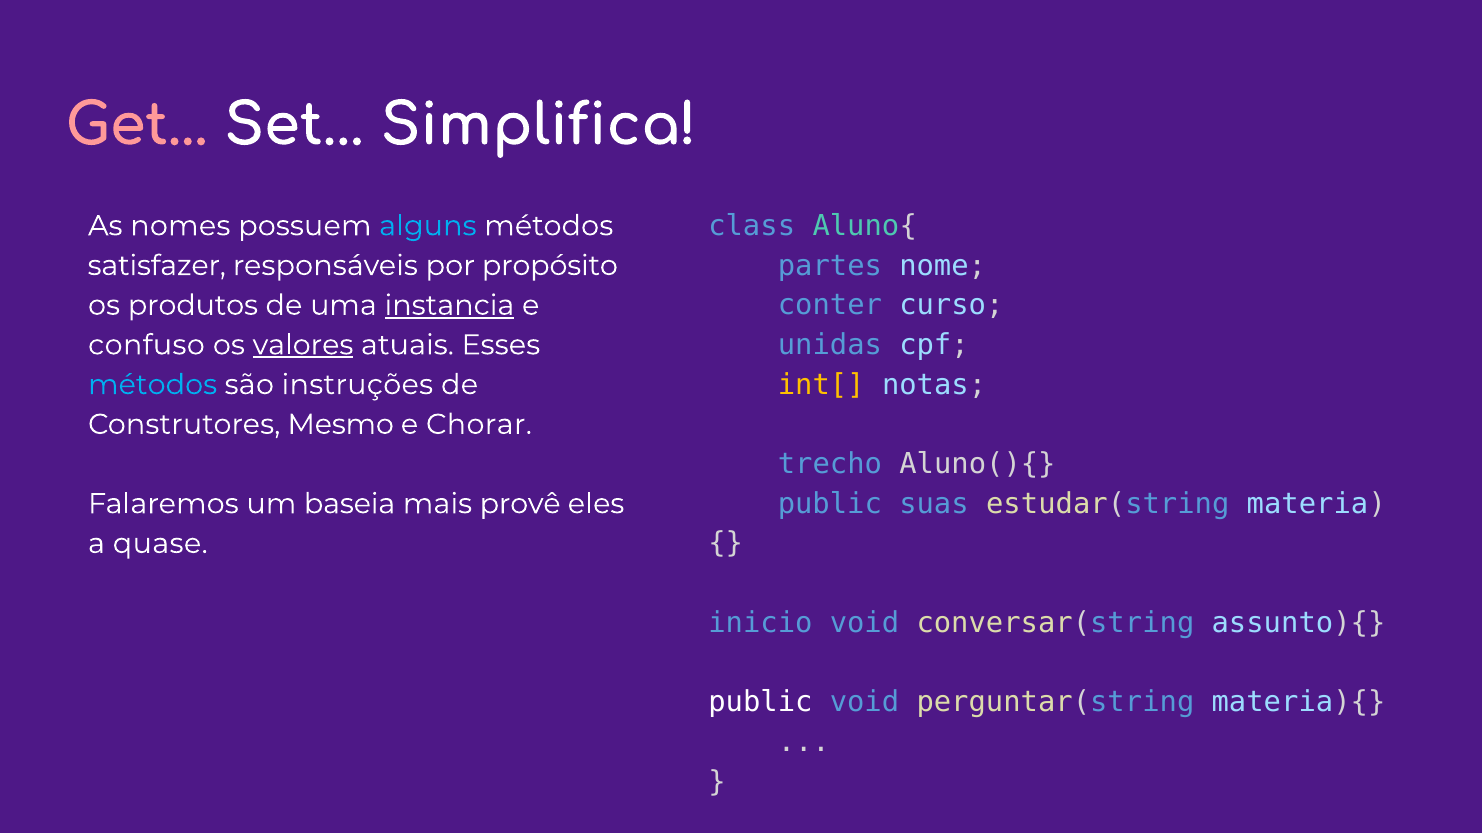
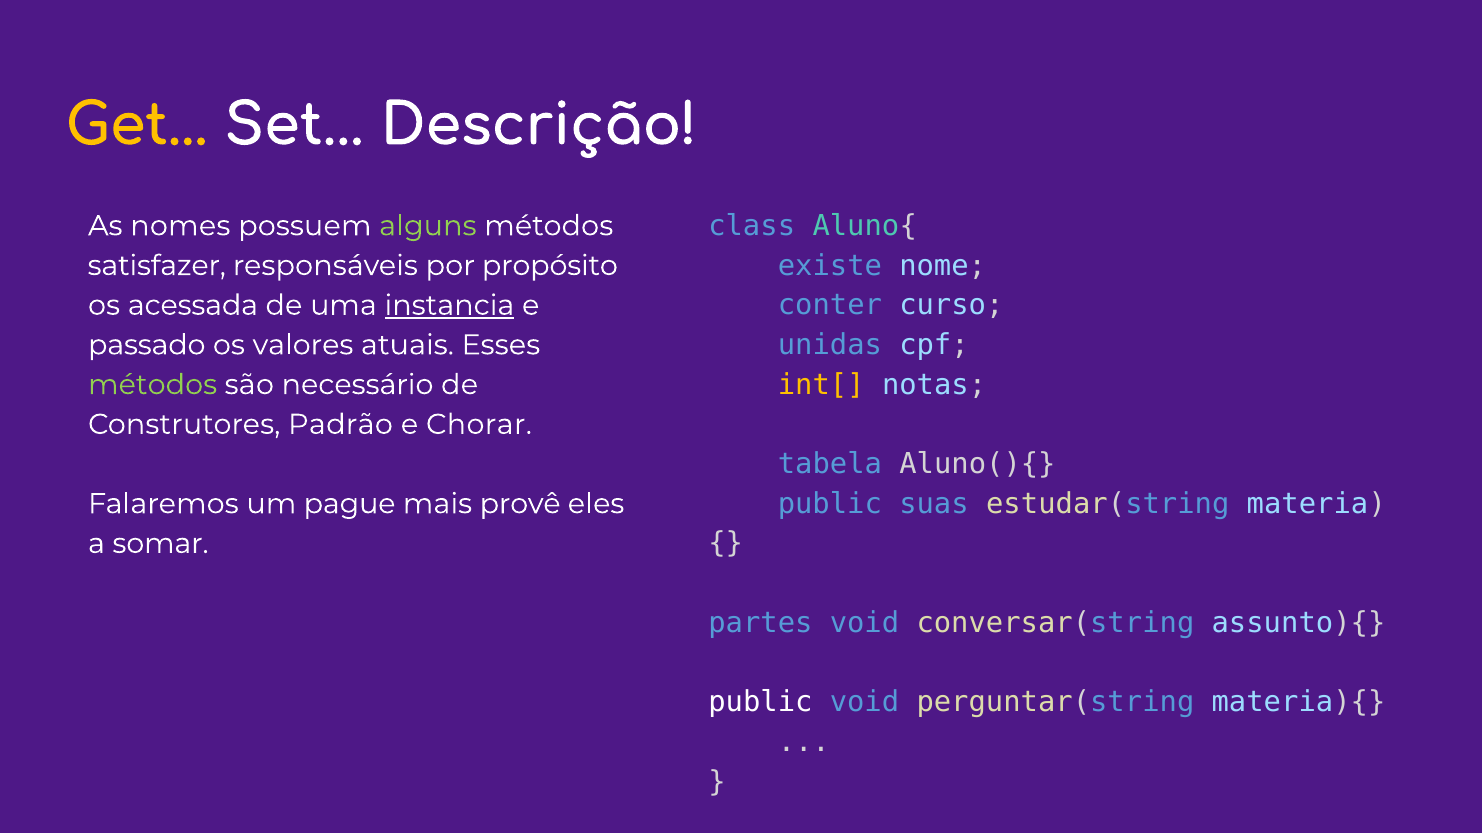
Get colour: pink -> yellow (137, 126)
Simplifica: Simplifica -> Descrição (539, 126)
alguns colour: light blue -> light green (428, 226)
partes: partes -> existe (830, 266)
produtos: produtos -> acessada (193, 306)
confuso: confuso -> passado (147, 345)
valores underline: present -> none (303, 345)
métodos colour: light blue -> light green (153, 385)
instruções: instruções -> necessário (358, 385)
Mesmo: Mesmo -> Padrão (340, 425)
trecho: trecho -> tabela (830, 464)
baseia: baseia -> pague (350, 504)
quase: quase -> somar (160, 544)
inicio: inicio -> partes (760, 623)
